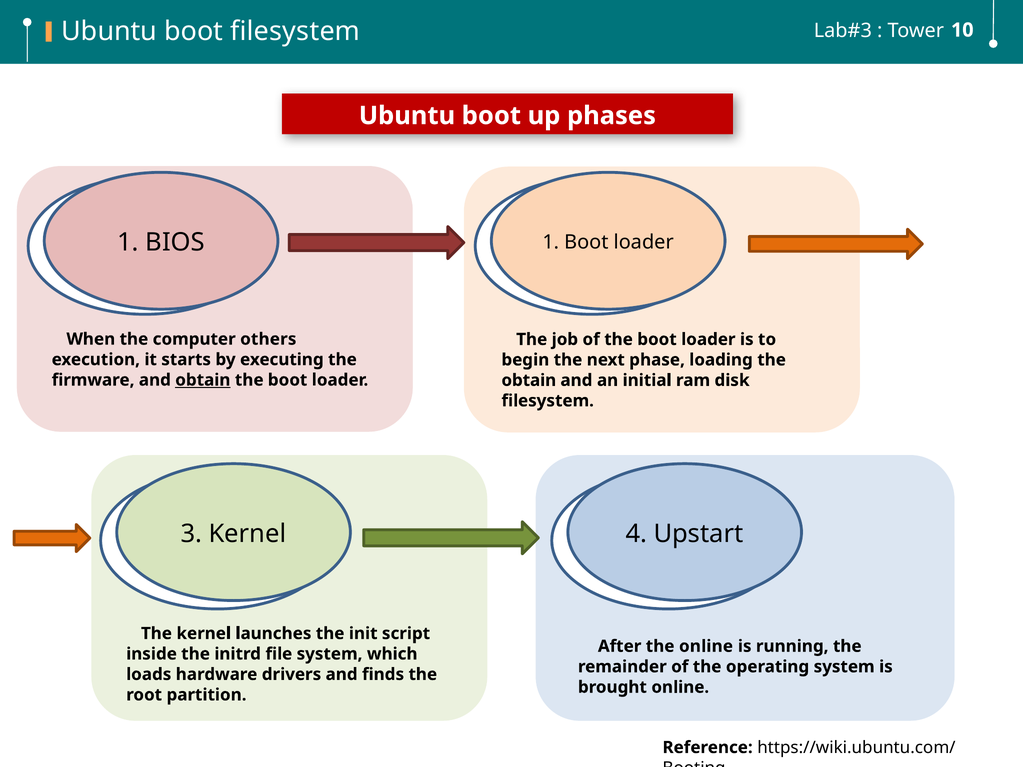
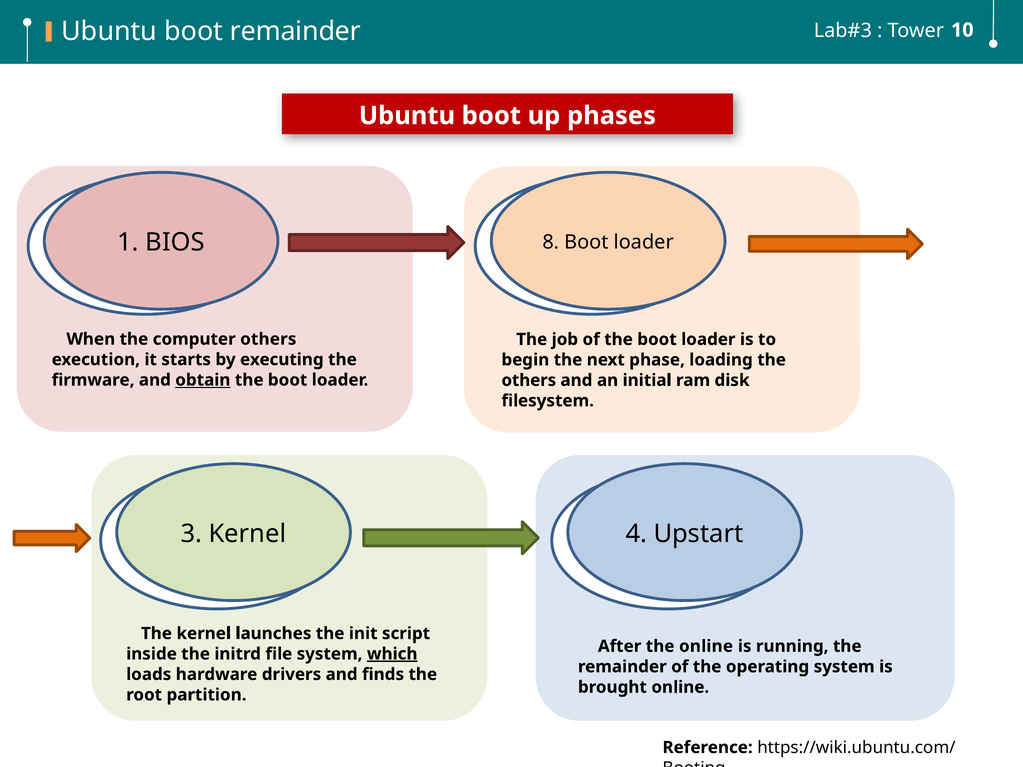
boot filesystem: filesystem -> remainder (295, 31)
BIOS 1: 1 -> 8 (551, 242)
obtain: obtain -> others (529, 380)
which underline: none -> present (392, 654)
